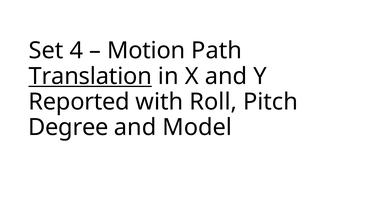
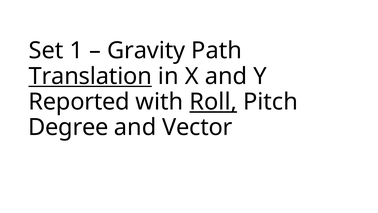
4: 4 -> 1 (76, 51)
Motion: Motion -> Gravity (146, 51)
Roll underline: none -> present (213, 102)
Model: Model -> Vector (197, 127)
